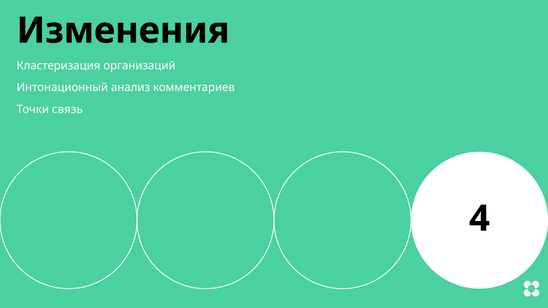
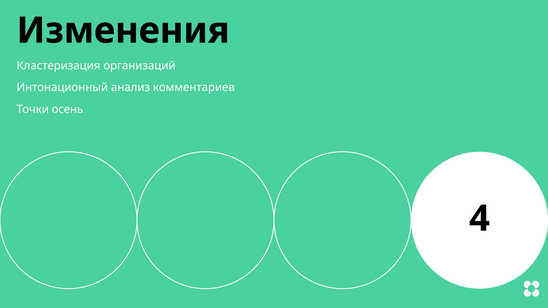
связь: связь -> осень (67, 110)
